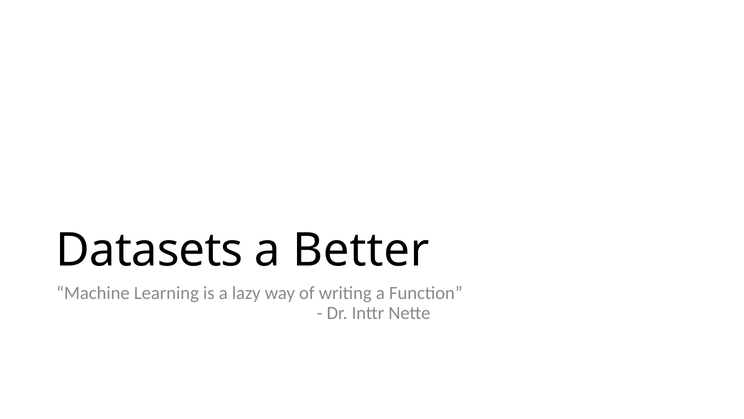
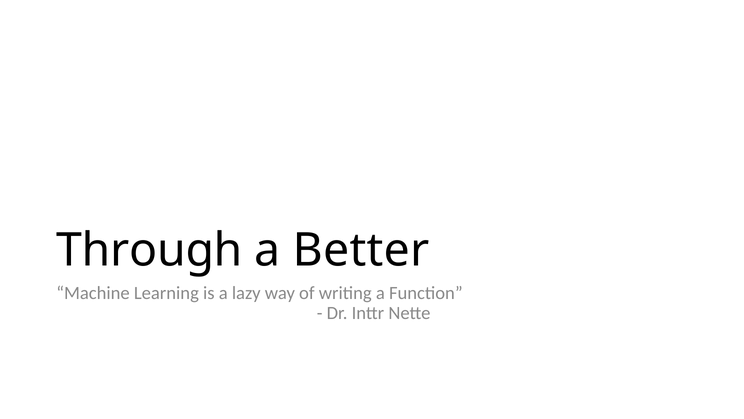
Datasets: Datasets -> Through (150, 250)
